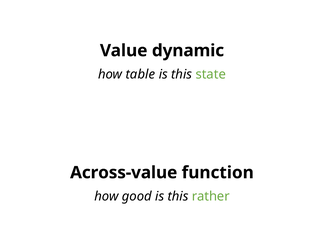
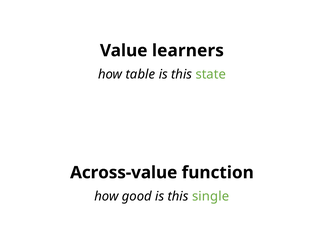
dynamic: dynamic -> learners (188, 51)
rather: rather -> single (211, 196)
